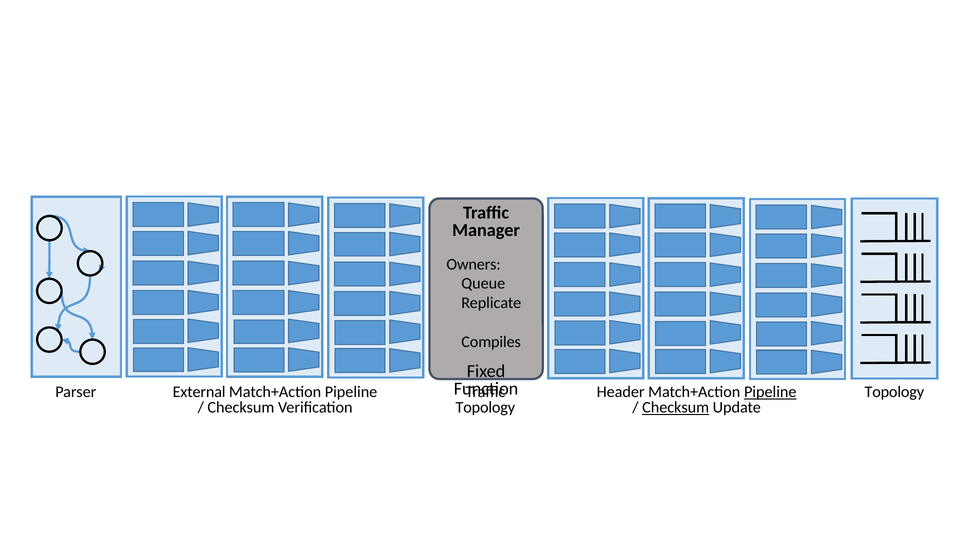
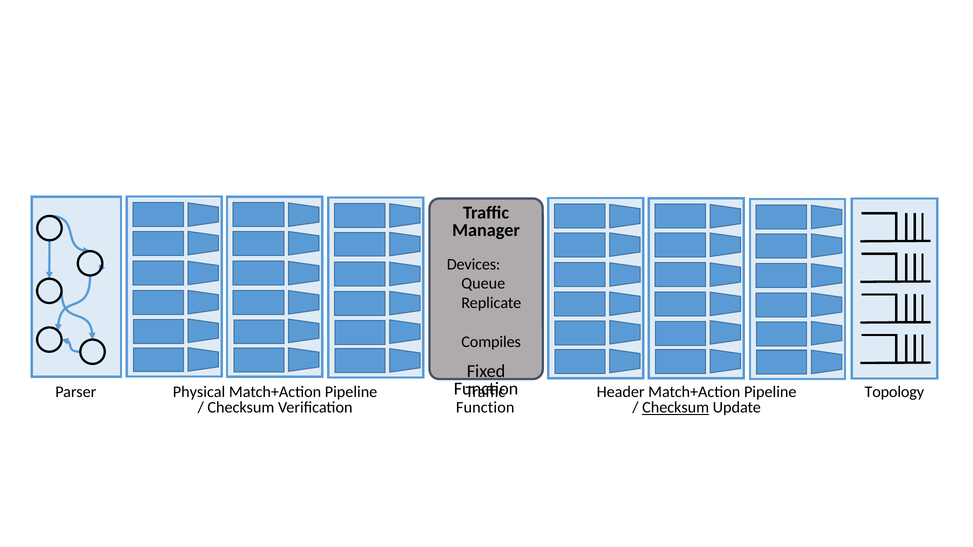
Owners: Owners -> Devices (474, 264)
External: External -> Physical (199, 392)
Pipeline underline: present -> none (770, 392)
Topology: Topology -> Function (485, 408)
